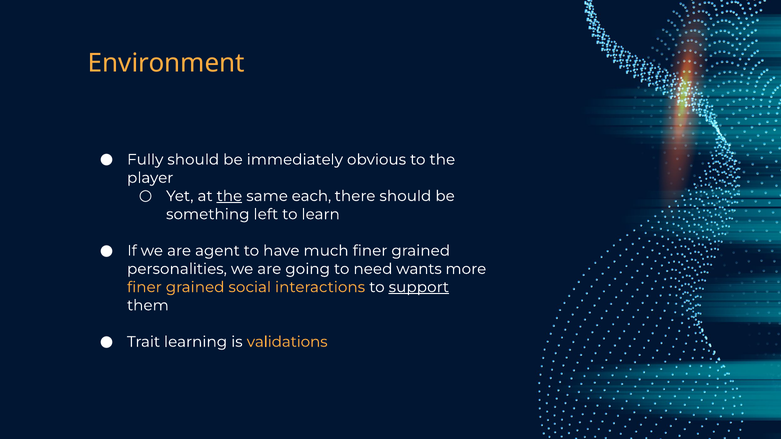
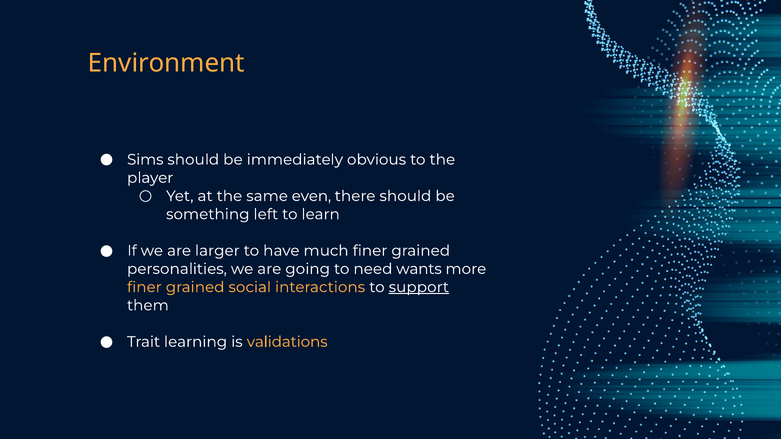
Fully: Fully -> Sims (145, 160)
the underline: present -> none (229, 196)
each: each -> even (311, 196)
agent: agent -> larger (217, 251)
